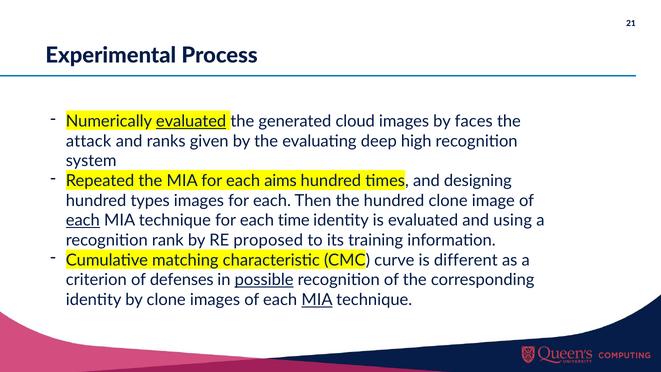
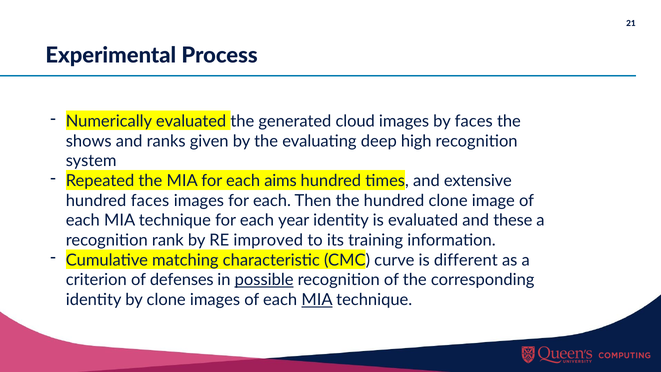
evaluated underline: present -> none (191, 121)
attack: attack -> shows (89, 141)
designing: designing -> extensive (478, 181)
hundred types: types -> faces (150, 201)
each underline: present -> none (83, 220)
time: time -> year (294, 220)
using: using -> these (513, 220)
proposed: proposed -> improved (268, 240)
